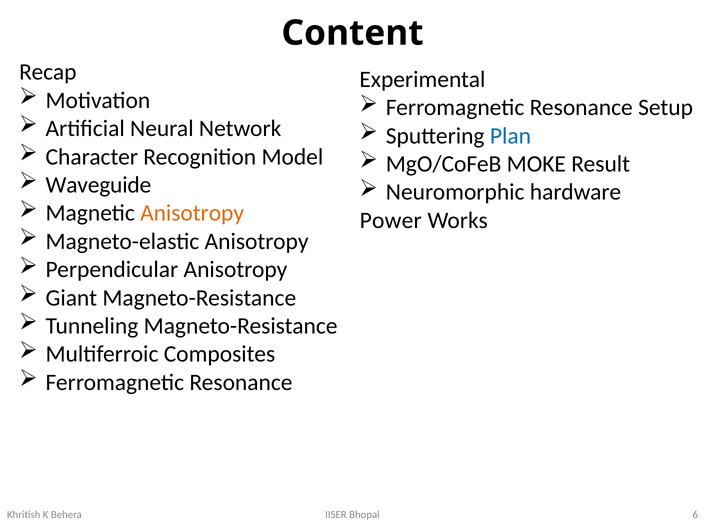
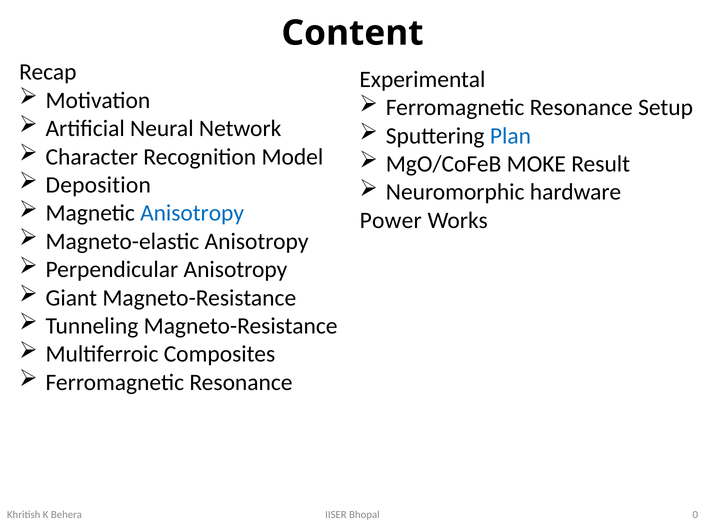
Waveguide: Waveguide -> Deposition (98, 185)
Anisotropy colour: orange -> blue (192, 213)
6: 6 -> 0 (695, 515)
